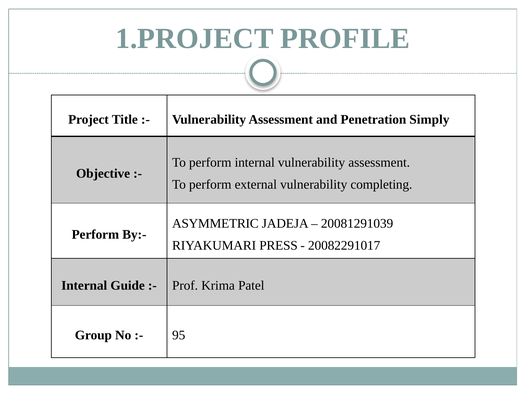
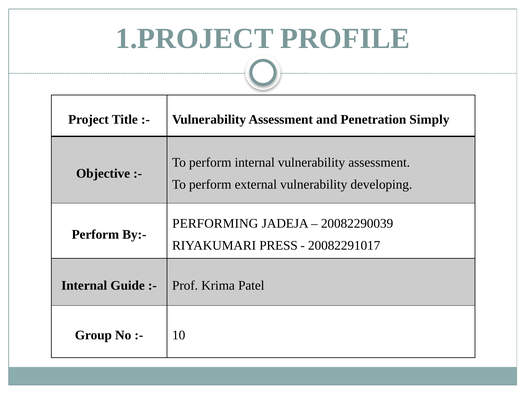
completing: completing -> developing (381, 185)
ASYMMETRIC: ASYMMETRIC -> PERFORMING (215, 224)
20081291039: 20081291039 -> 20082290039 (357, 224)
95: 95 -> 10 (179, 336)
